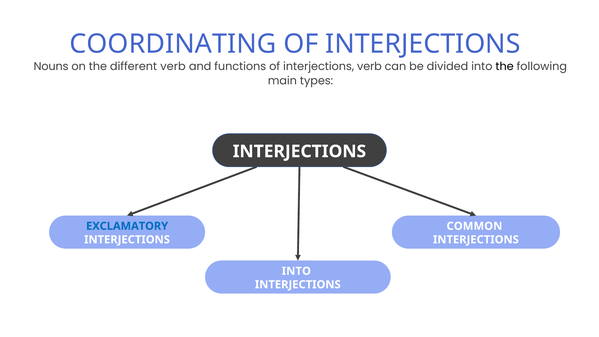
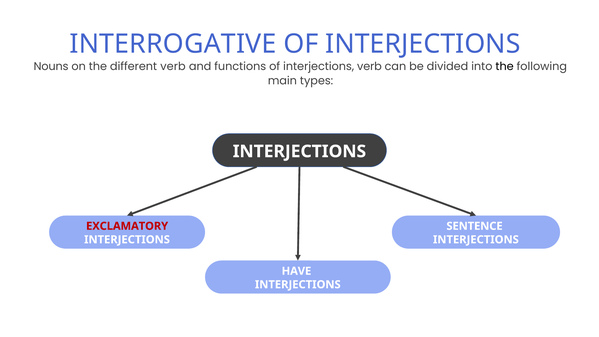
COORDINATING: COORDINATING -> INTERROGATIVE (173, 44)
EXCLAMATORY colour: blue -> red (127, 226)
COMMON: COMMON -> SENTENCE (475, 226)
INTO: INTO -> HAVE (296, 271)
